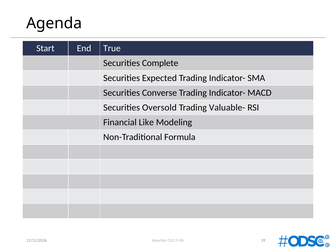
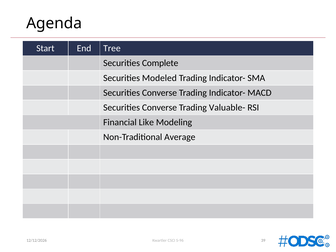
True: True -> Tree (112, 48)
Expected: Expected -> Modeled (159, 78)
Oversold: Oversold -> Converse (159, 108)
Formula: Formula -> Average (180, 137)
